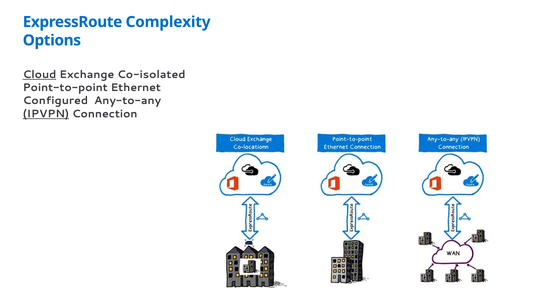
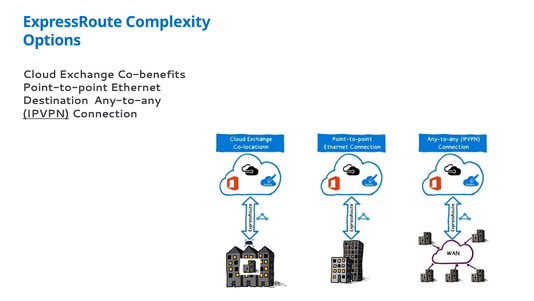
Cloud underline: present -> none (40, 74)
Co-isolated: Co-isolated -> Co-benefits (151, 74)
Configured: Configured -> Destination (56, 101)
